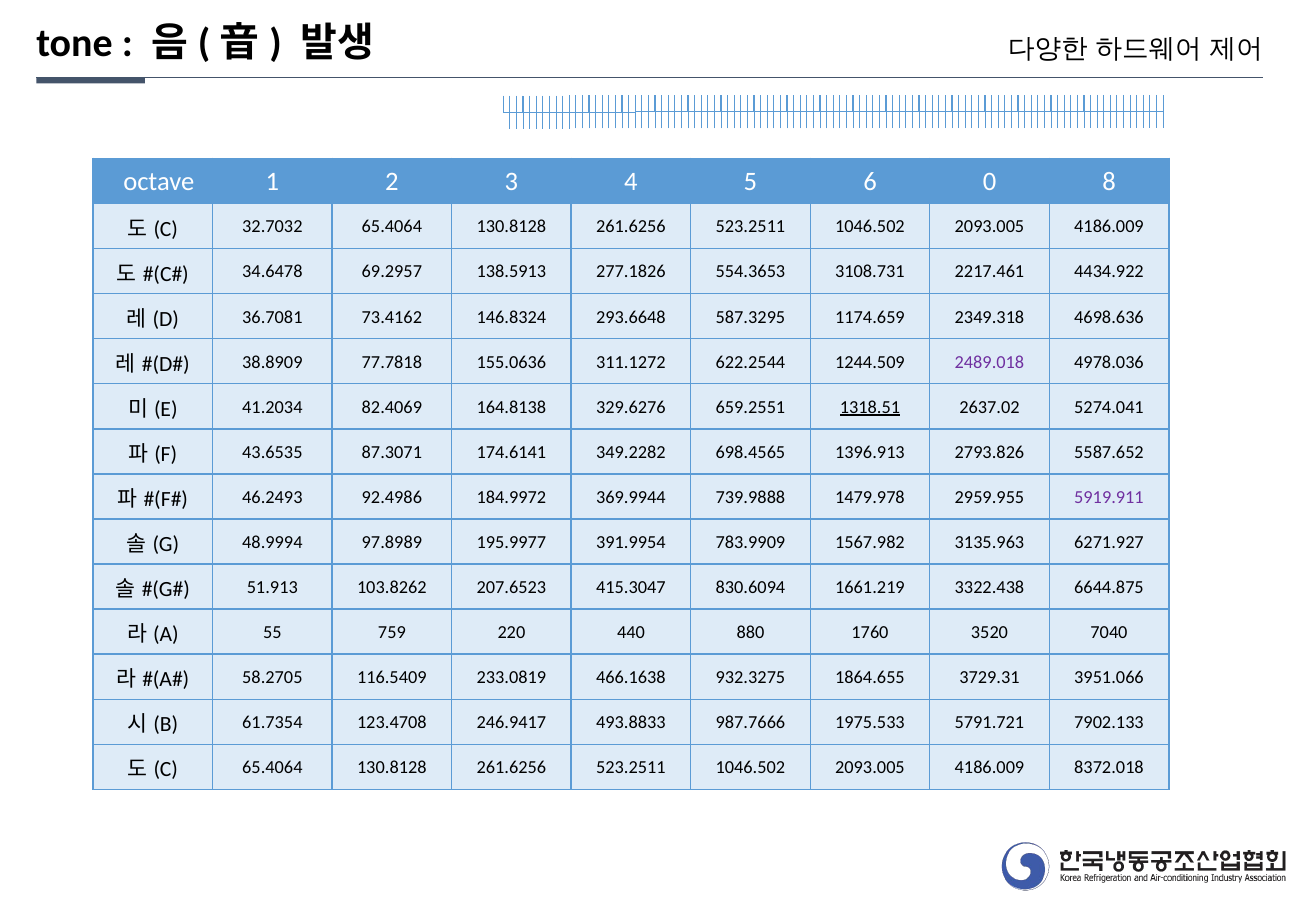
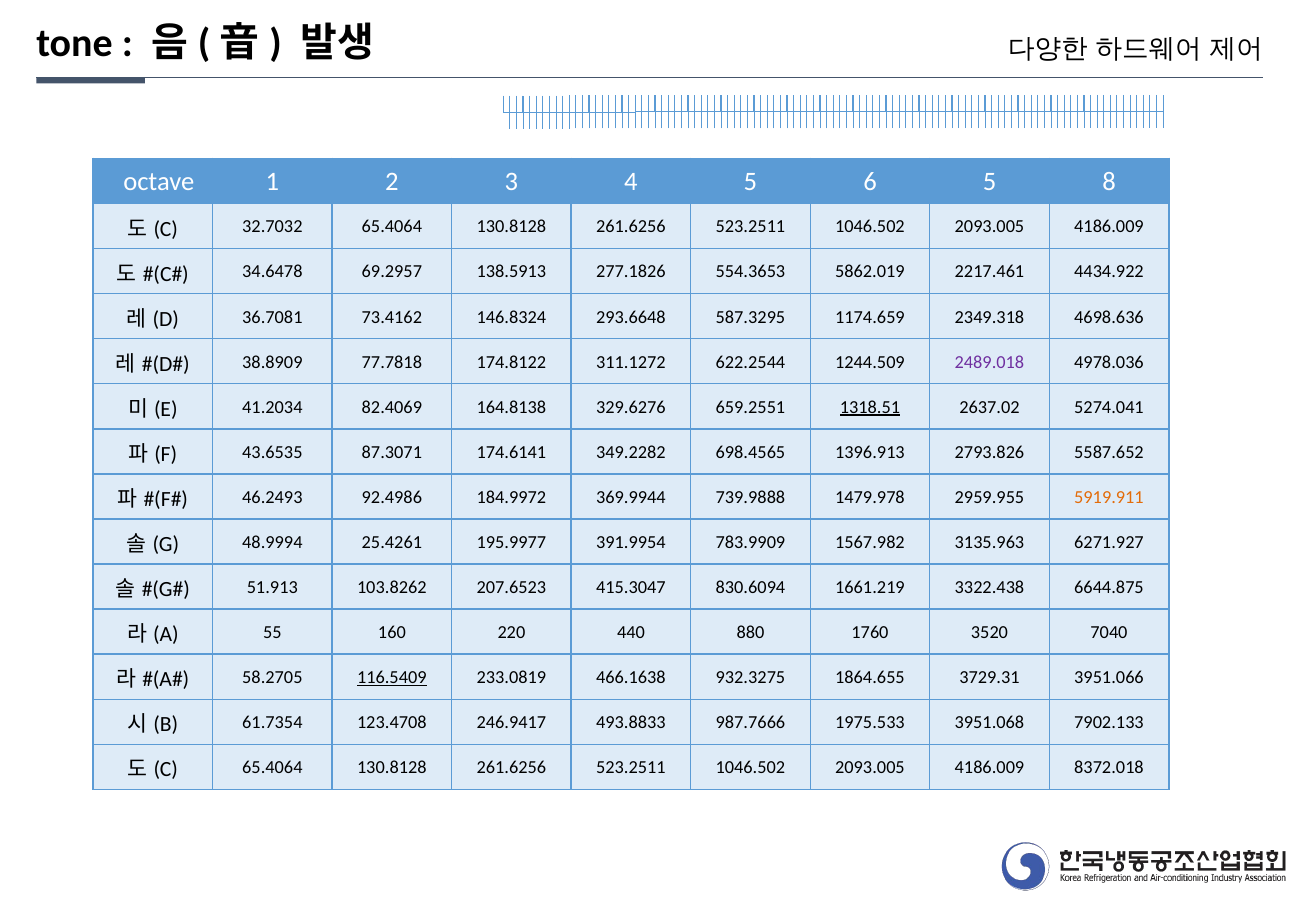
6 0: 0 -> 5 (990, 182)
3108.731: 3108.731 -> 5862.019 (870, 272)
155.0636: 155.0636 -> 174.8122 (511, 362)
5919.911 colour: purple -> orange (1109, 497)
97.8989: 97.8989 -> 25.4261 (392, 543)
759: 759 -> 160 (392, 633)
116.5409 underline: none -> present (392, 678)
5791.721: 5791.721 -> 3951.068 (989, 723)
